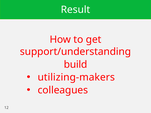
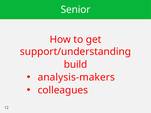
Result: Result -> Senior (76, 10)
utilizing-makers: utilizing-makers -> analysis-makers (76, 77)
